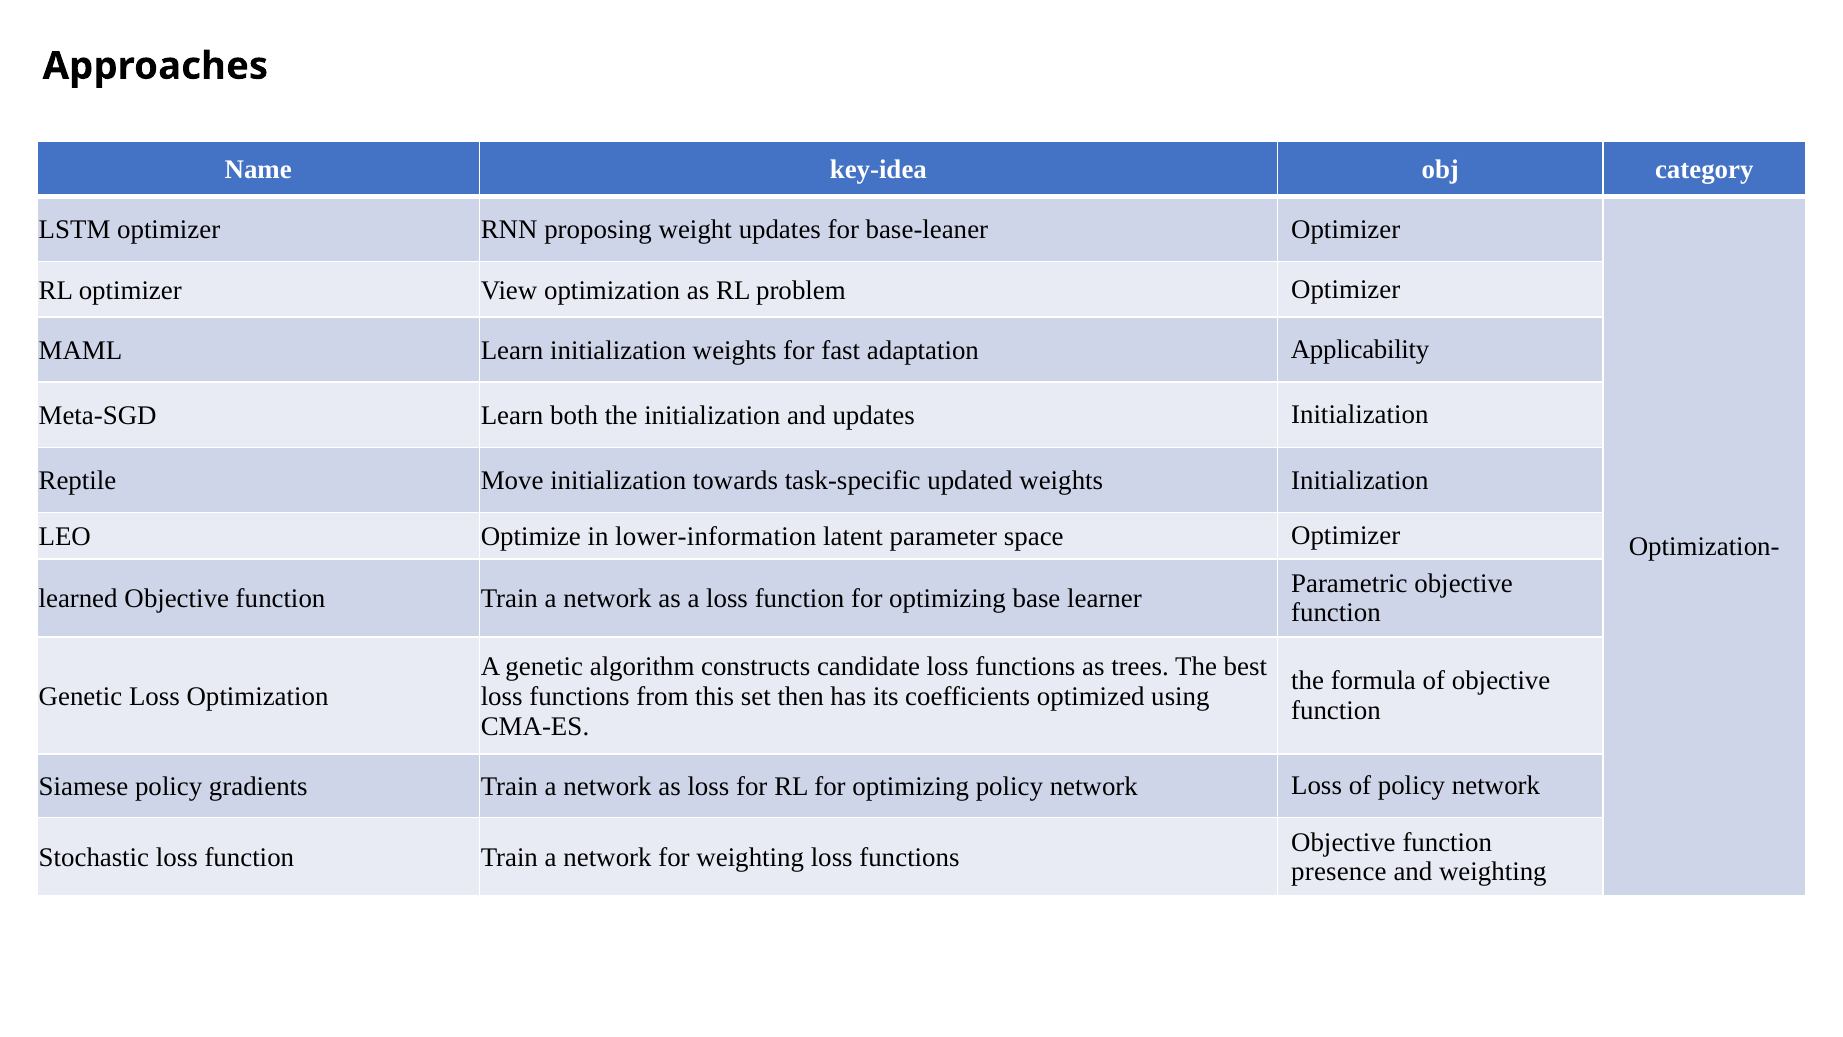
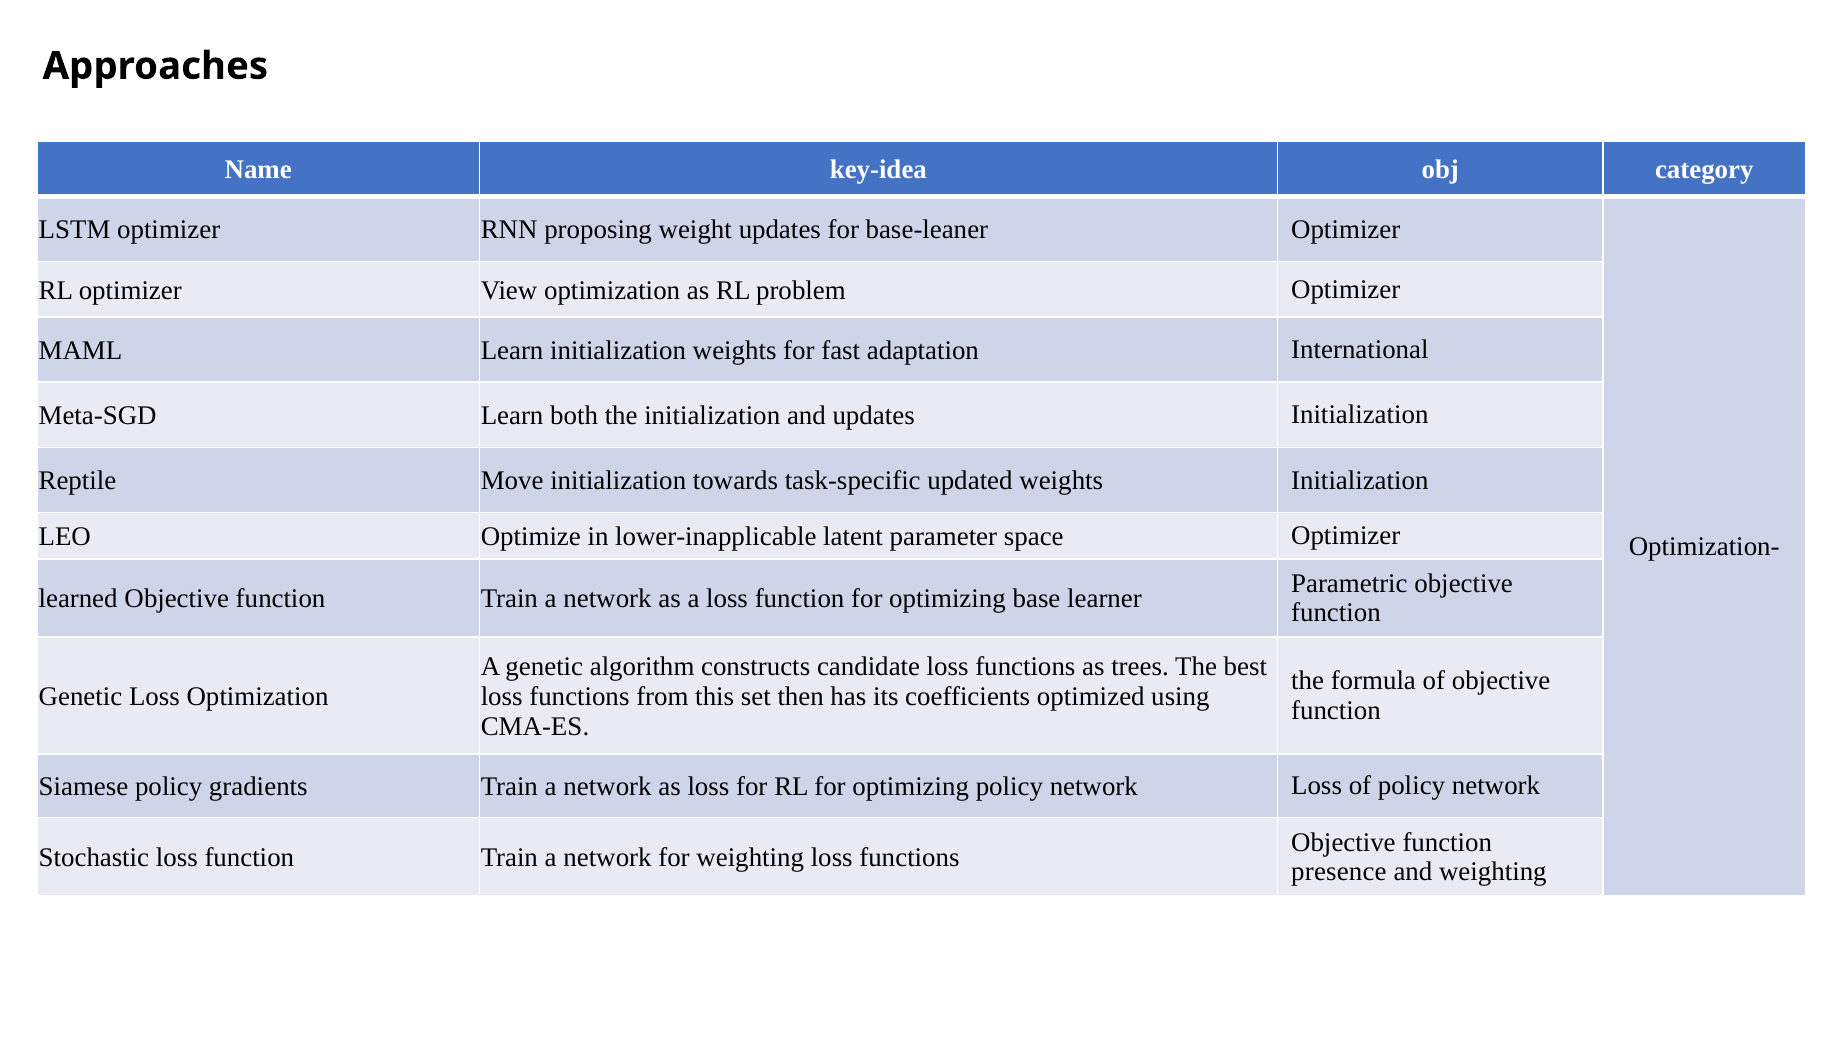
Applicability: Applicability -> International (1360, 350)
lower-information: lower-information -> lower-inapplicable (716, 537)
